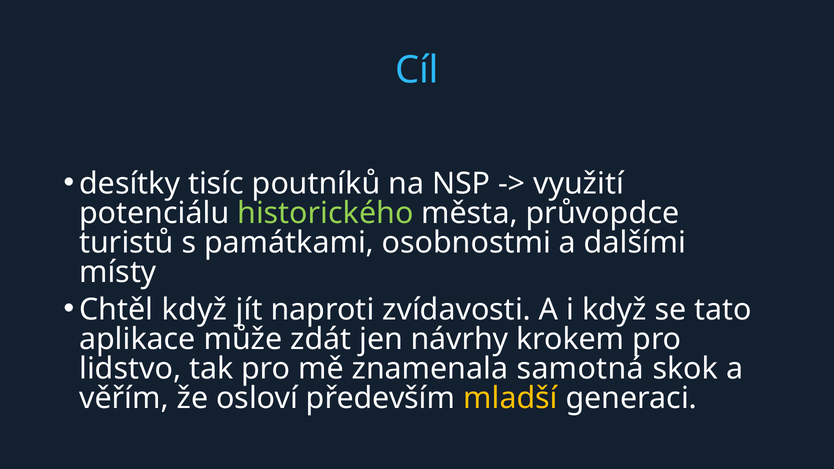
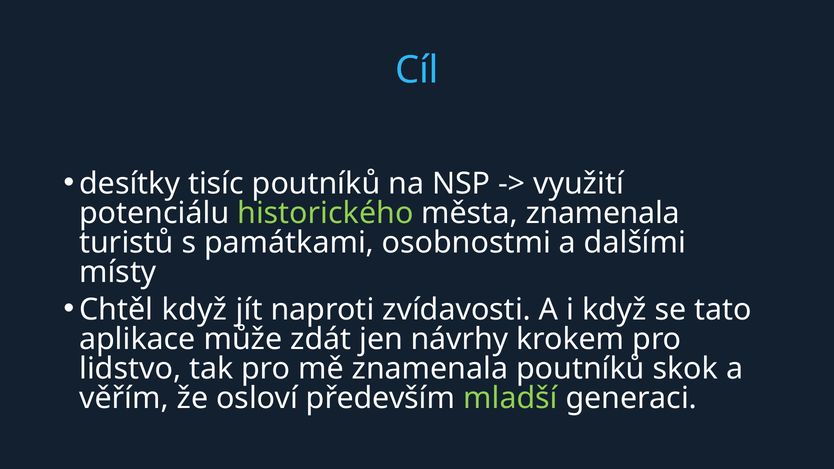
města průvopdce: průvopdce -> znamenala (603, 213)
znamenala samotná: samotná -> poutníků (580, 369)
mladší colour: yellow -> light green (510, 398)
